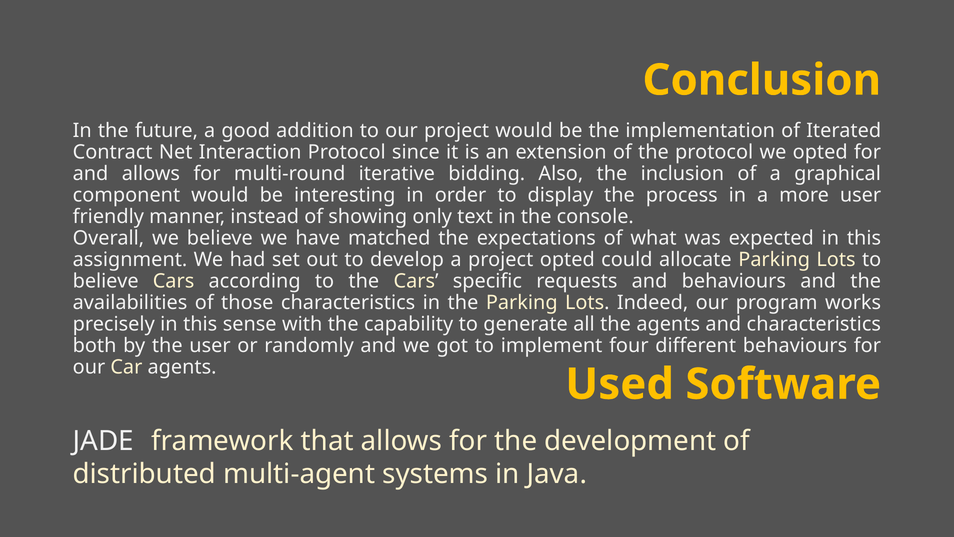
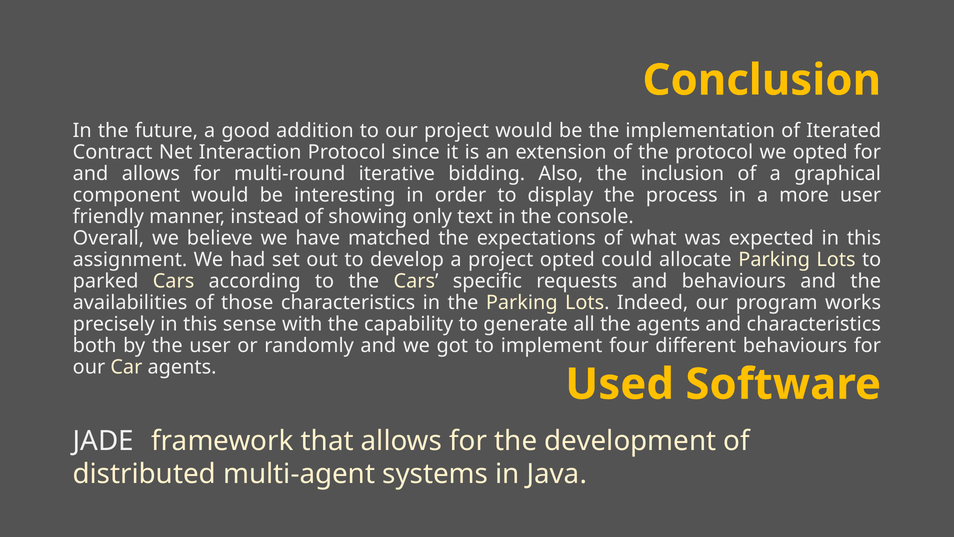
believe: believe -> parked (106, 281)
